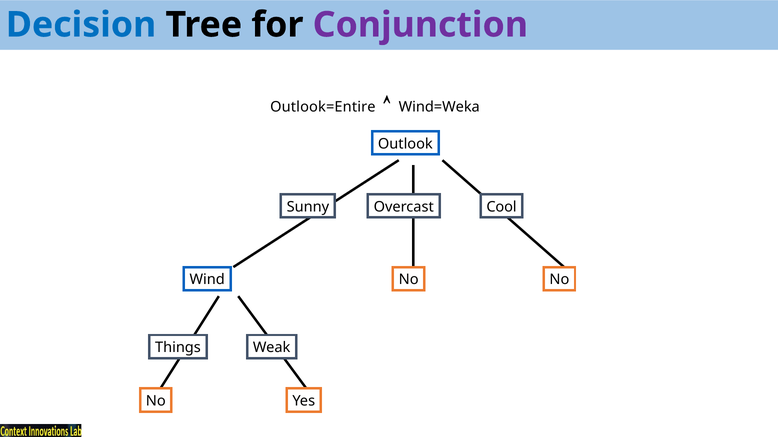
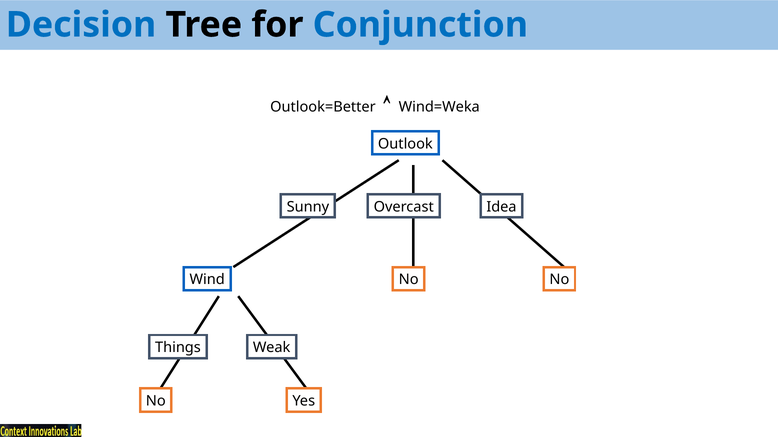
Conjunction colour: purple -> blue (420, 25)
Outlook=Entire: Outlook=Entire -> Outlook=Better (323, 107)
Cool: Cool -> Idea (501, 207)
